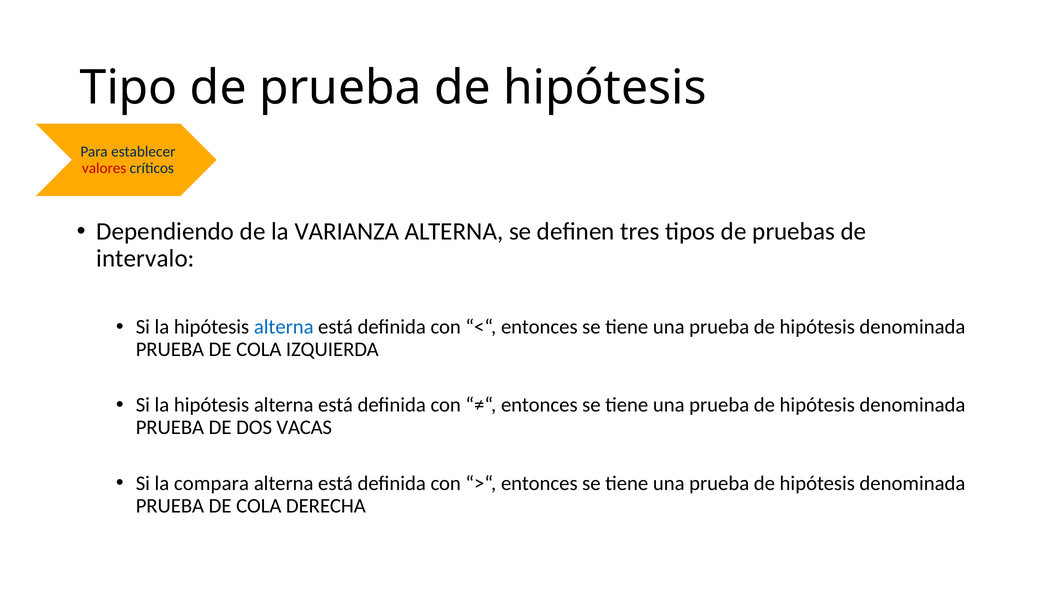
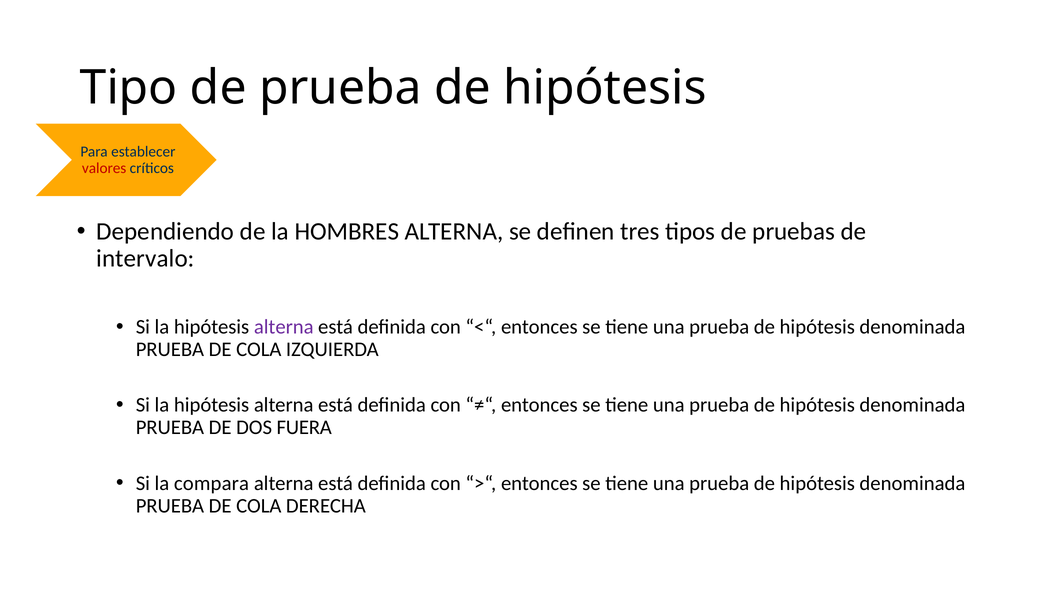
VARIANZA: VARIANZA -> HOMBRES (347, 231)
alterna colour: blue -> purple (284, 327)
VACAS: VACAS -> FUERA (304, 427)
